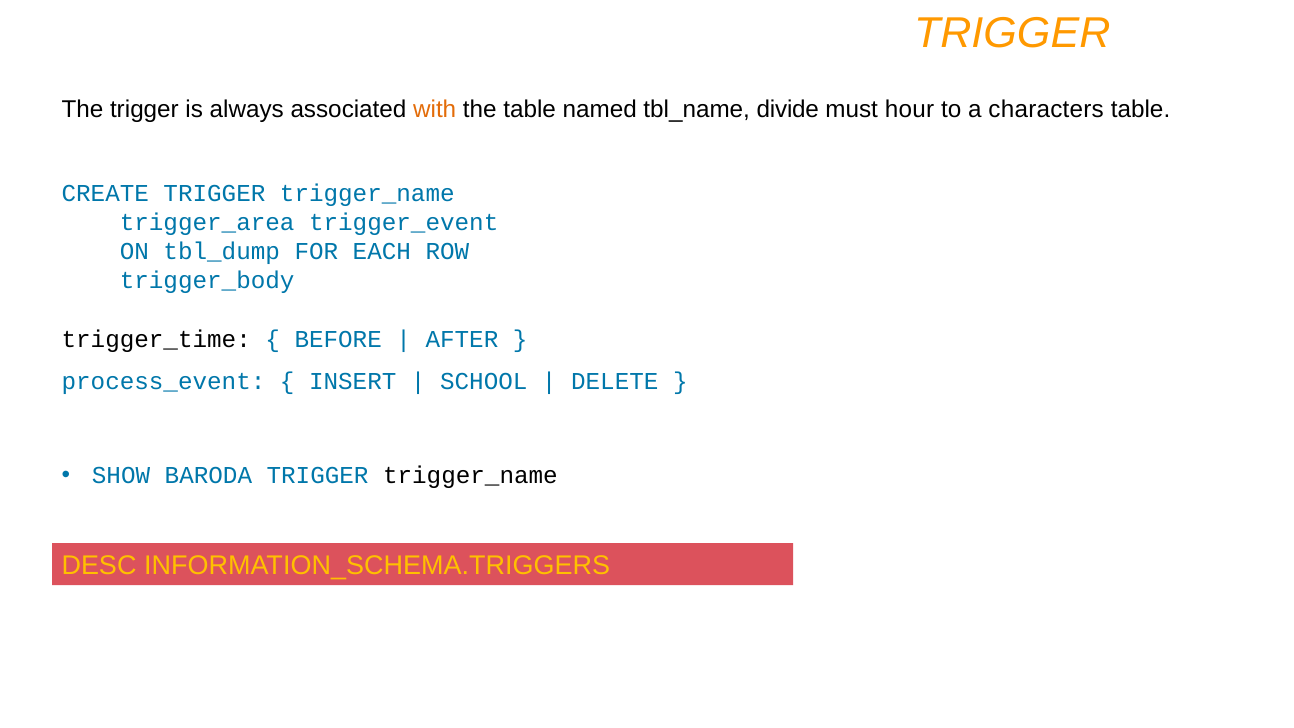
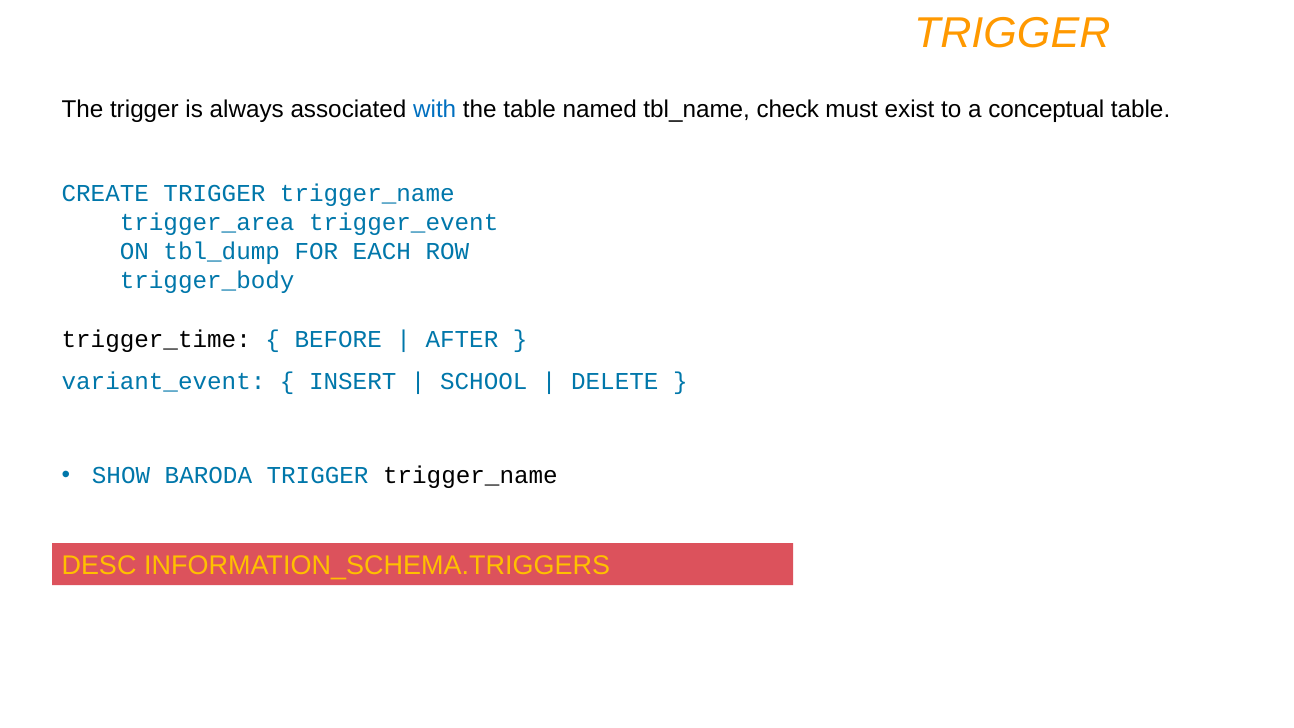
with colour: orange -> blue (435, 110)
divide: divide -> check (788, 110)
hour: hour -> exist (910, 110)
characters: characters -> conceptual (1046, 110)
process_event: process_event -> variant_event (163, 381)
